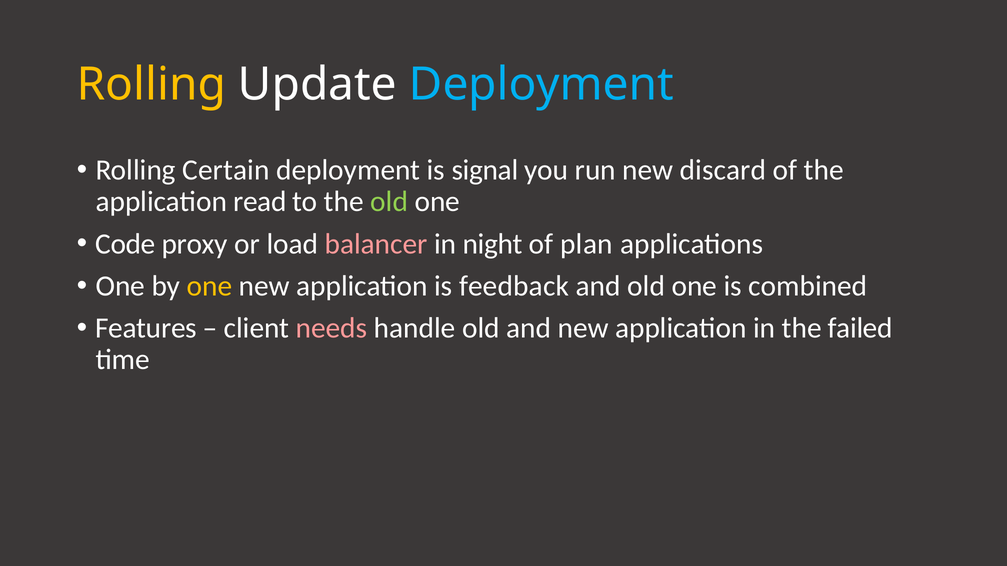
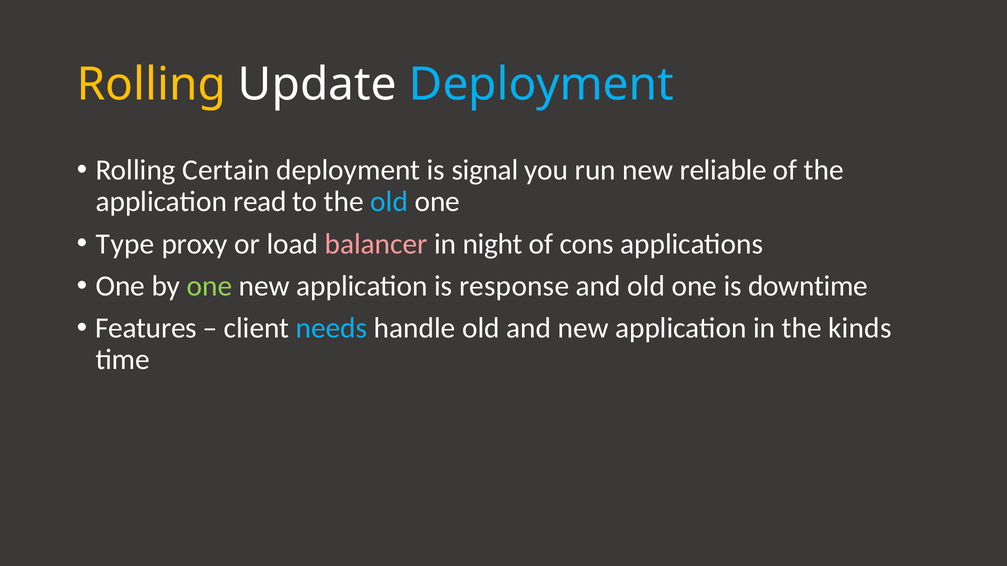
discard: discard -> reliable (723, 170)
old colour: light green -> light blue (389, 202)
Code: Code -> Type (125, 244)
plan: plan -> cons (587, 244)
one colour: yellow -> light green (209, 286)
feedback: feedback -> response (514, 286)
combined: combined -> downtime (808, 286)
needs colour: pink -> light blue (332, 328)
failed: failed -> kinds (860, 328)
